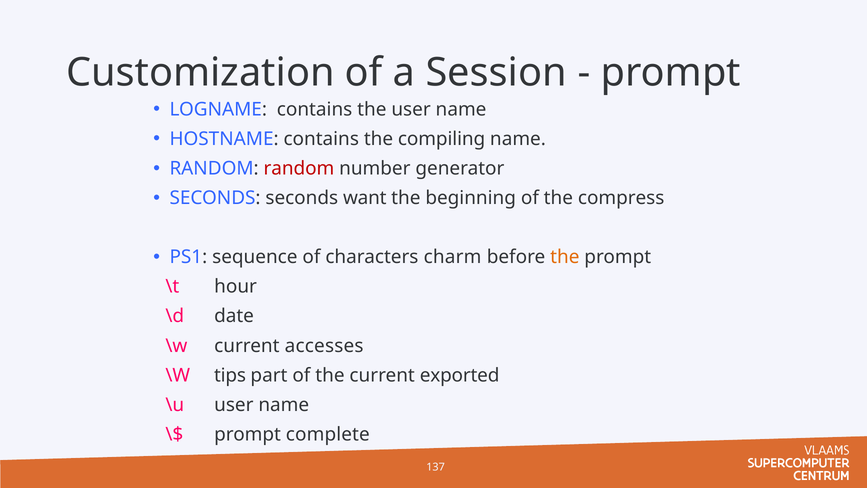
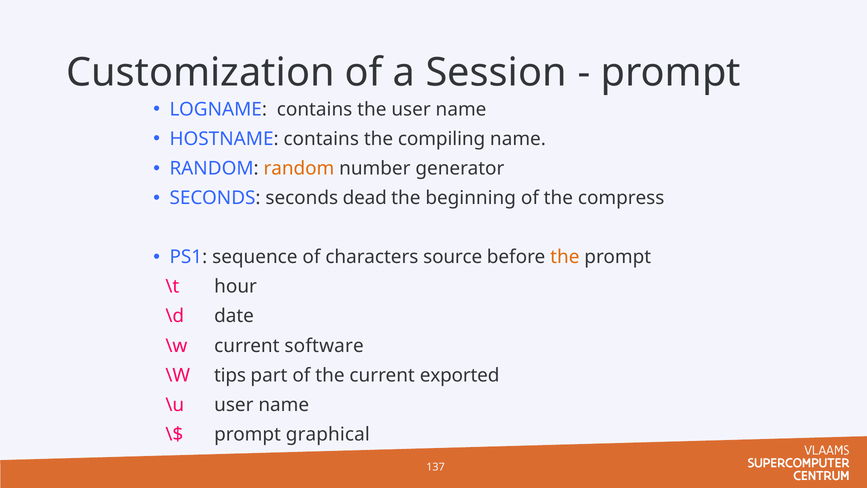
random colour: red -> orange (299, 168)
want: want -> dead (365, 198)
charm: charm -> source (453, 257)
accesses: accesses -> software (324, 346)
complete: complete -> graphical (328, 434)
